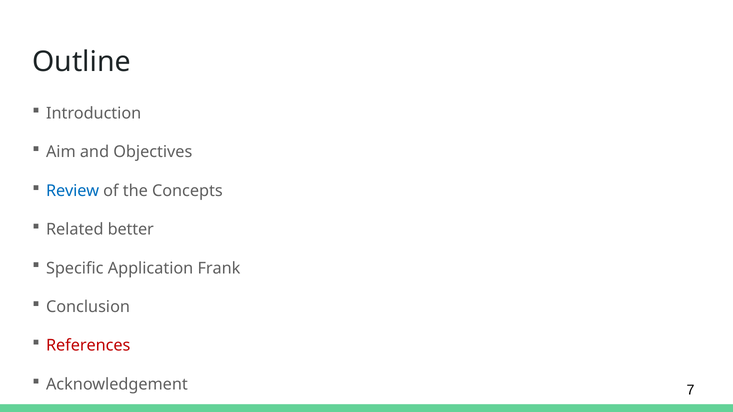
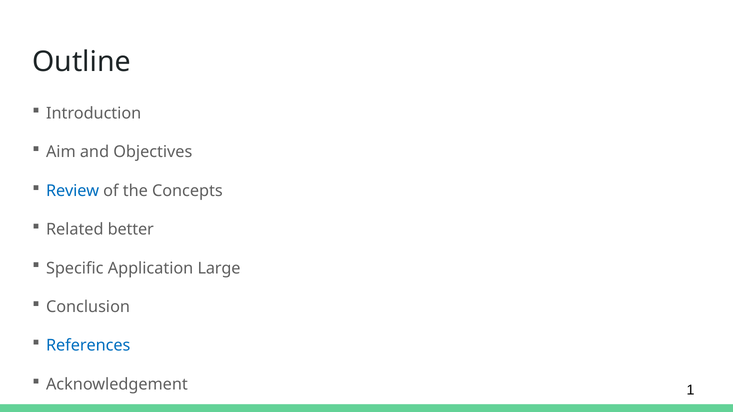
Frank: Frank -> Large (219, 268)
References colour: red -> blue (88, 346)
7: 7 -> 1 (690, 391)
